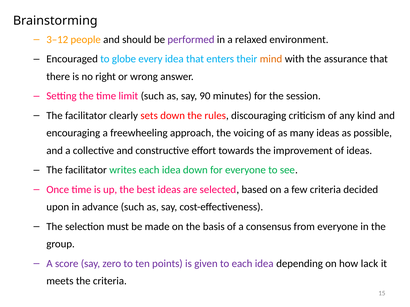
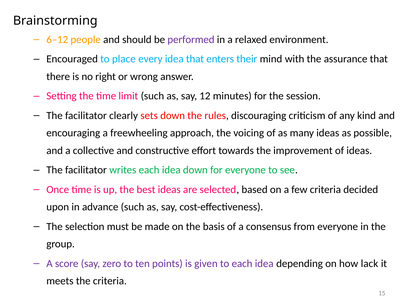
3–12: 3–12 -> 6–12 (57, 40)
globe: globe -> place (124, 59)
mind colour: orange -> black (271, 59)
90: 90 -> 12 (205, 96)
